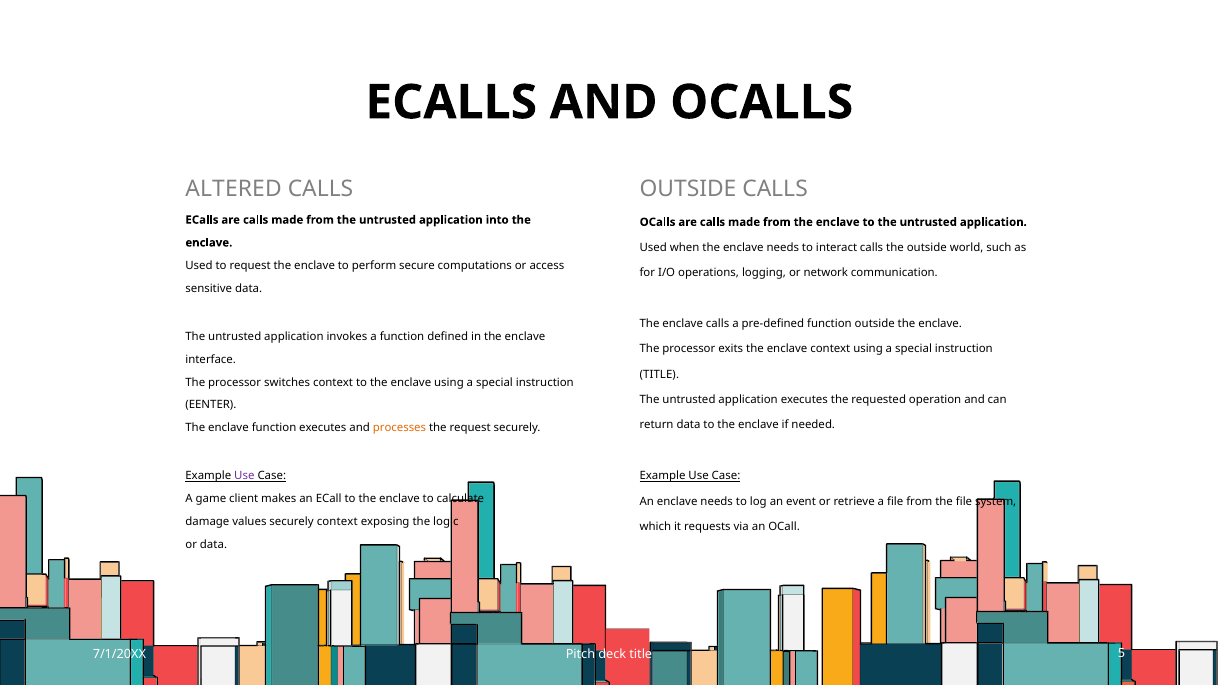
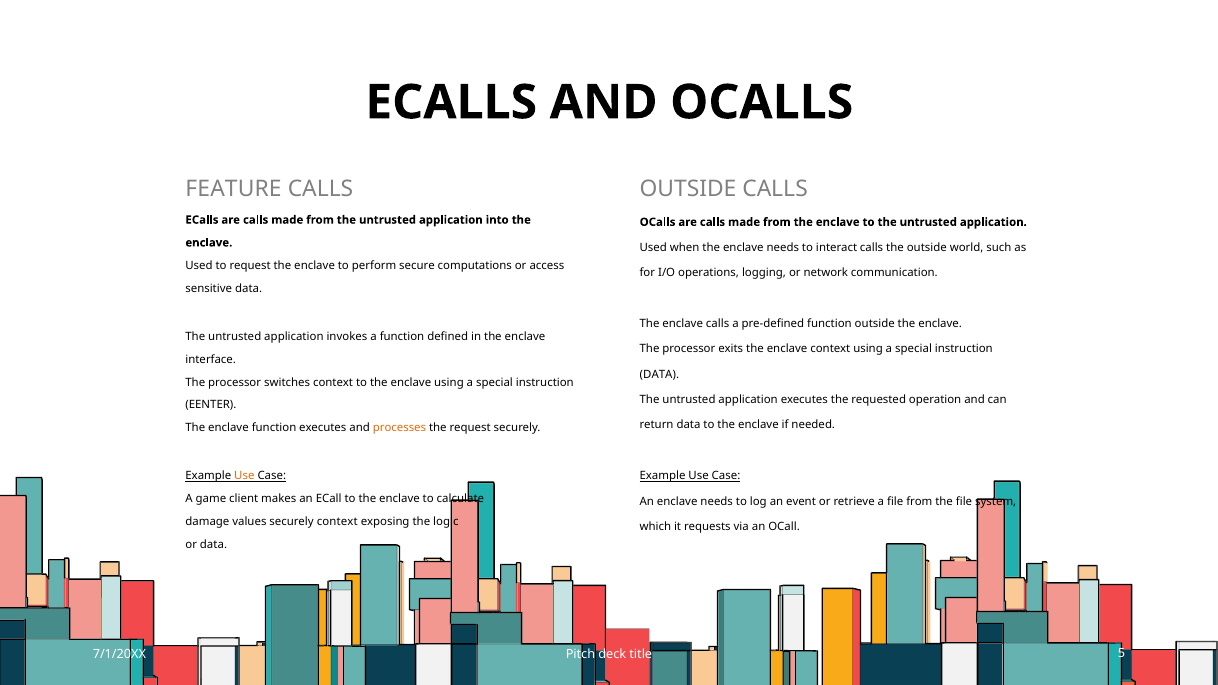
ALTERED: ALTERED -> FEATURE (234, 189)
TITLE: TITLE -> DATA (659, 374)
Use colour: purple -> orange (244, 476)
